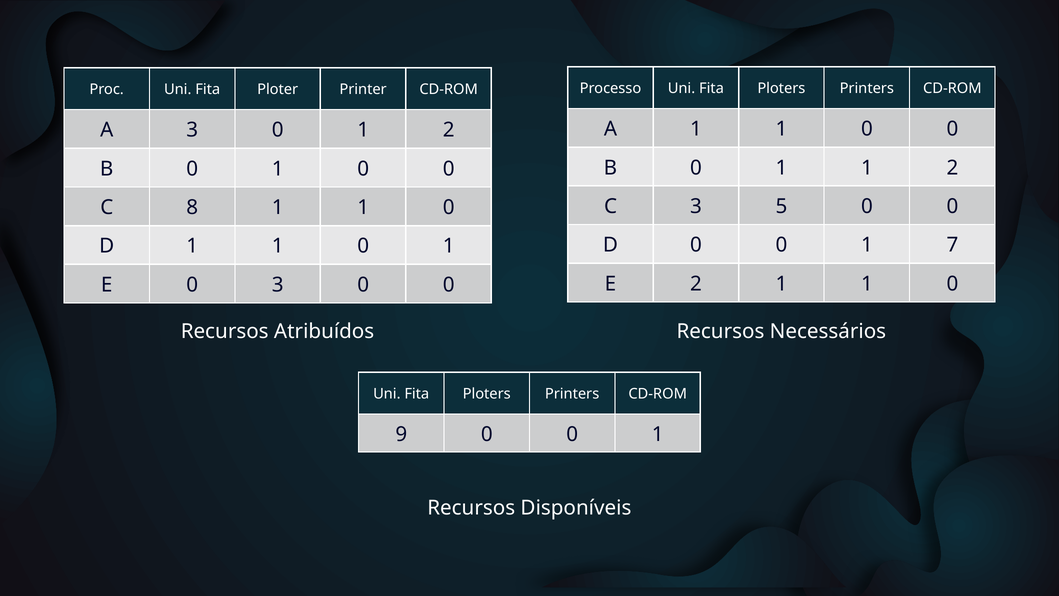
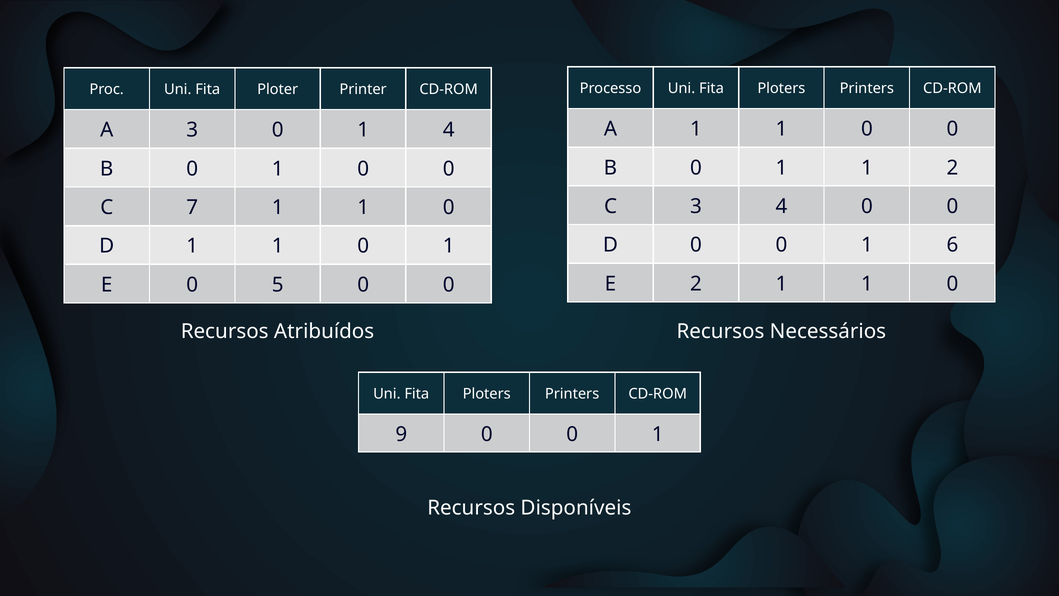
0 1 2: 2 -> 4 (449, 130)
3 5: 5 -> 4 (781, 206)
8: 8 -> 7 (192, 207)
7: 7 -> 6 (952, 245)
0 3: 3 -> 5 (278, 285)
